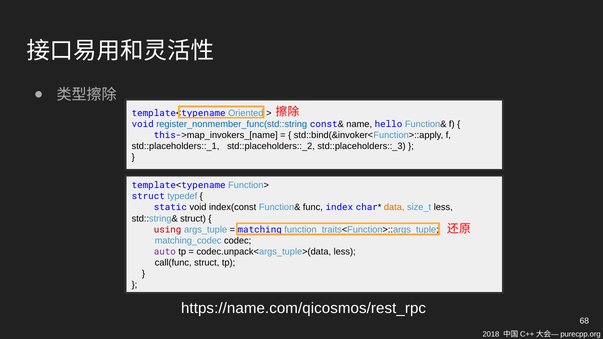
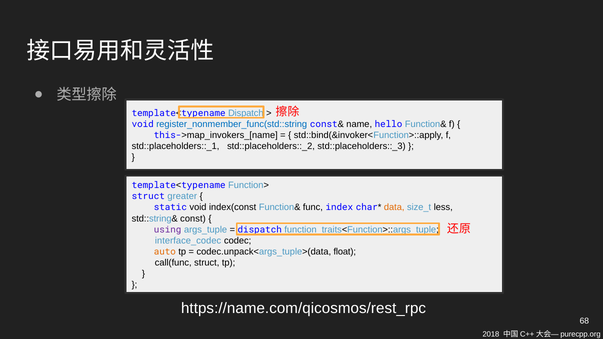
template<typename Oriented: Oriented -> Dispatch (246, 113)
typedef: typedef -> greater (182, 196)
std::string& struct: struct -> const (193, 219)
using colour: red -> purple (168, 230)
matching: matching -> dispatch (260, 230)
matching_codec: matching_codec -> interface_codec (188, 241)
auto colour: purple -> orange (165, 252)
codec.unpack<args_tuple>(data less: less -> float (345, 252)
